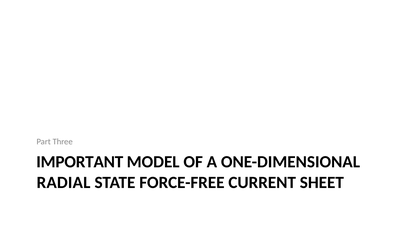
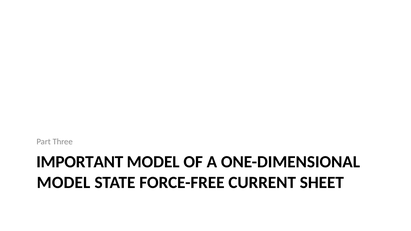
RADIAL: RADIAL -> MODEL (64, 183)
